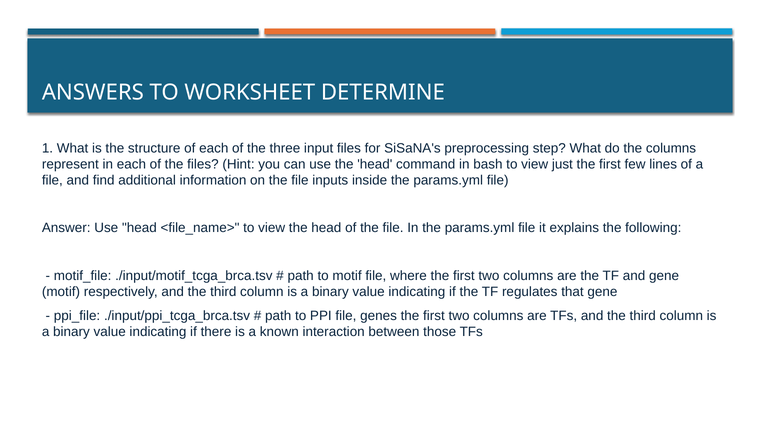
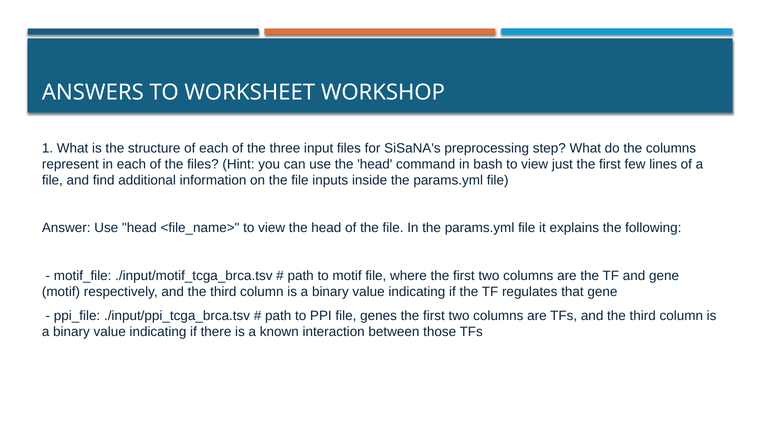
DETERMINE: DETERMINE -> WORKSHOP (383, 92)
